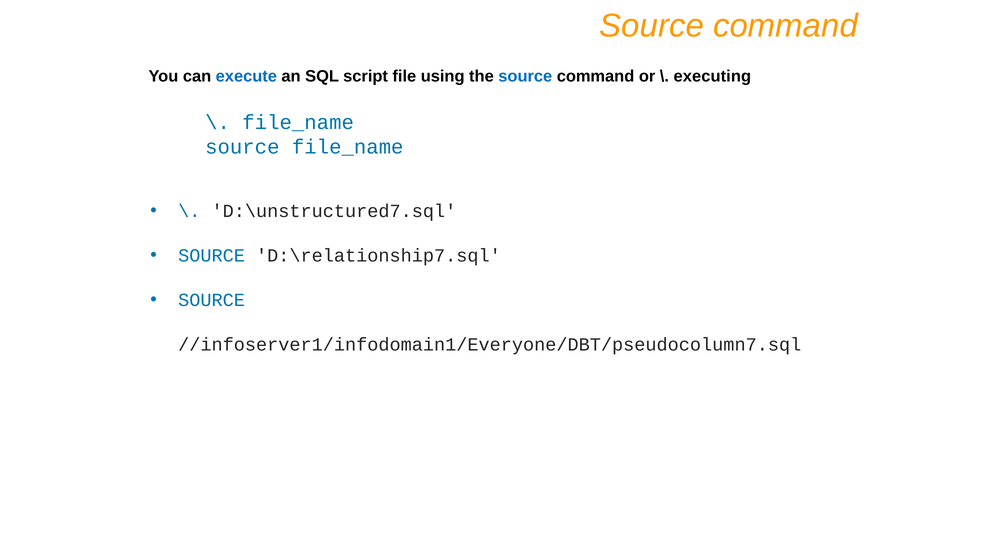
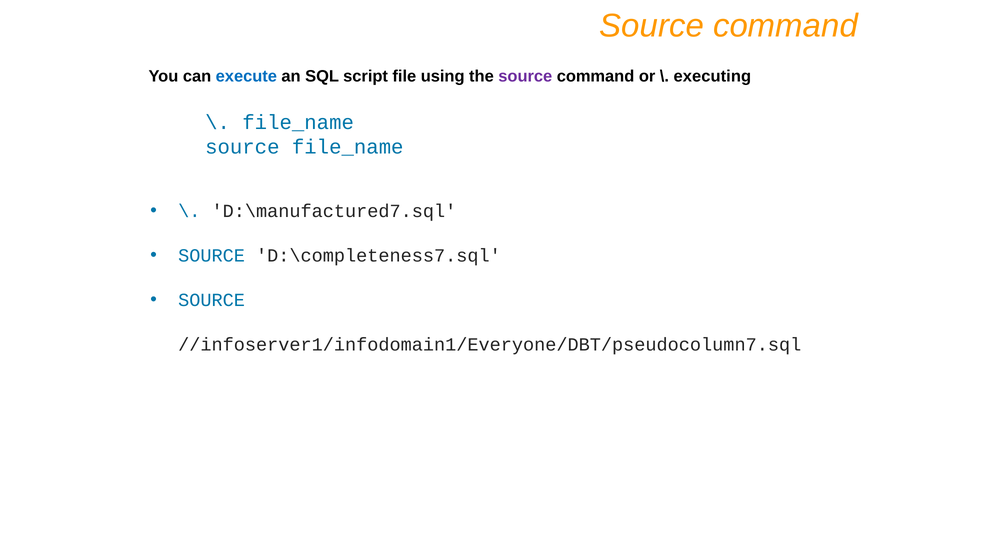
source colour: blue -> purple (525, 77)
D:\unstructured7.sql: D:\unstructured7.sql -> D:\manufactured7.sql (334, 211)
D:\relationship7.sql: D:\relationship7.sql -> D:\completeness7.sql (378, 256)
